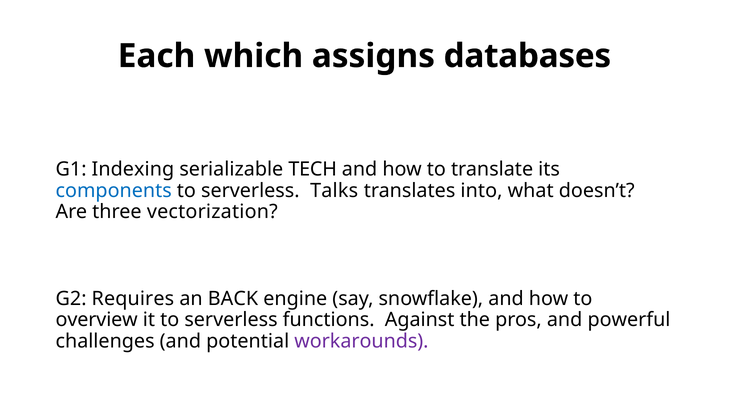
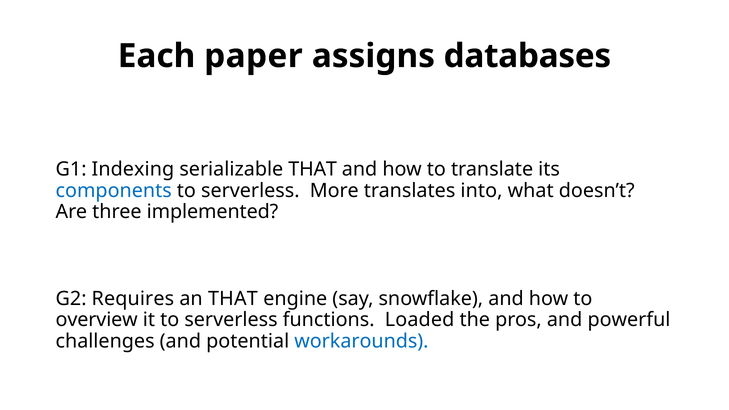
which: which -> paper (253, 56)
serializable TECH: TECH -> THAT (313, 169)
Talks: Talks -> More (334, 191)
vectorization: vectorization -> implemented (212, 212)
an BACK: BACK -> THAT (233, 299)
Against: Against -> Loaded (420, 320)
workarounds colour: purple -> blue (361, 341)
